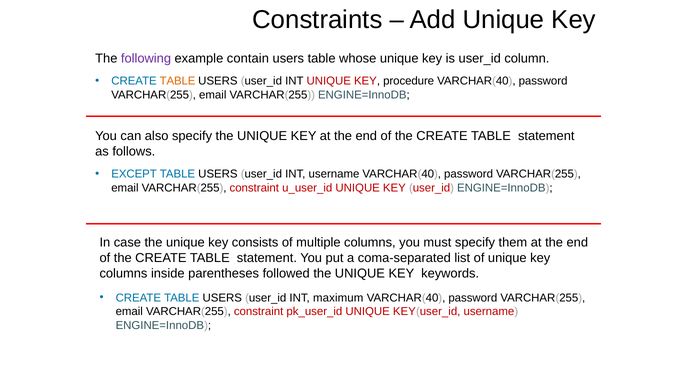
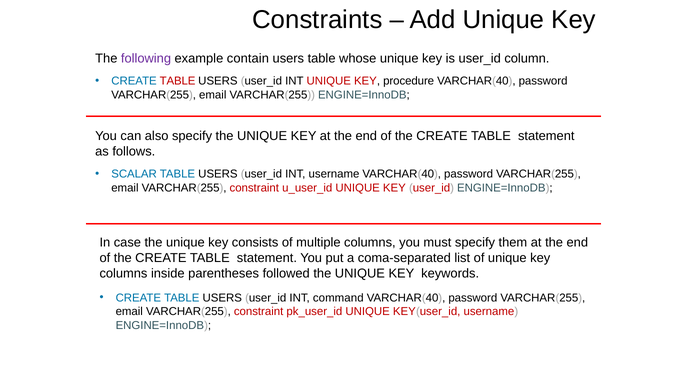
TABLE colour: orange -> red (178, 81)
EXCEPT: EXCEPT -> SCALAR (134, 174)
maximum: maximum -> command (338, 297)
